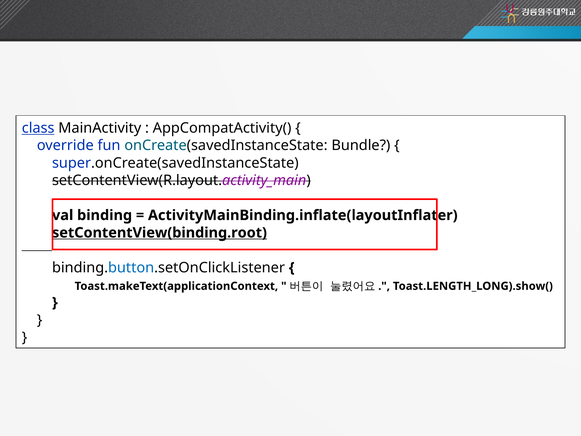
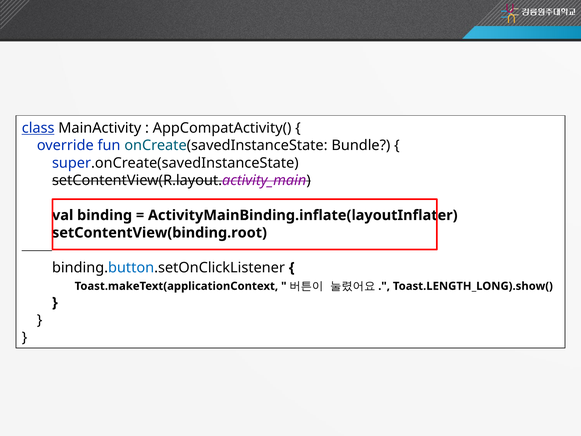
setContentView(binding.root underline: present -> none (159, 233)
